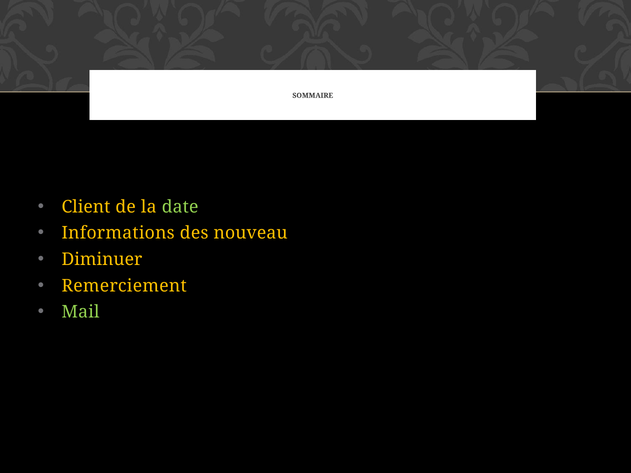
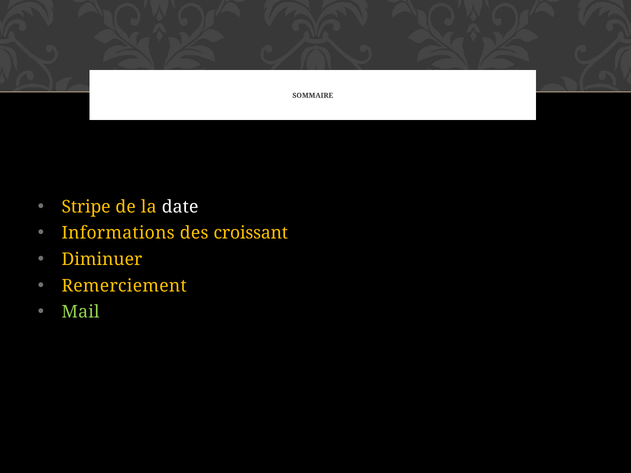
Client: Client -> Stripe (86, 207)
date colour: light green -> white (180, 207)
nouveau: nouveau -> croissant (251, 233)
